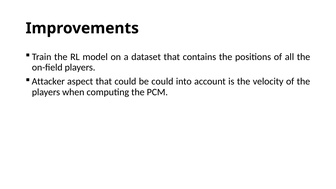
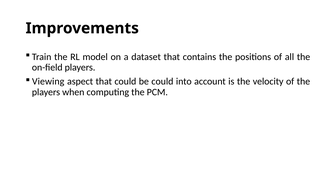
Attacker: Attacker -> Viewing (48, 81)
